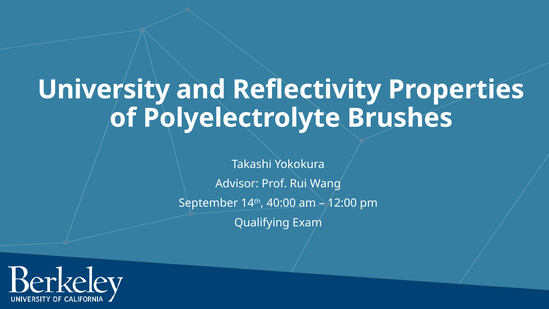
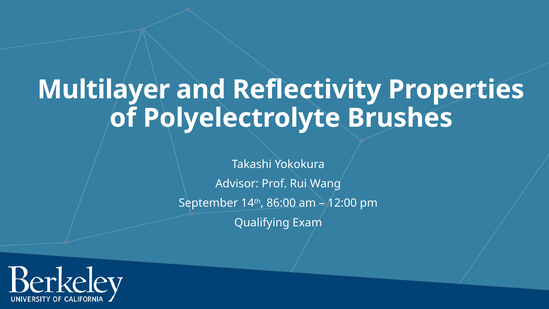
University: University -> Multilayer (104, 90)
40:00: 40:00 -> 86:00 (281, 203)
